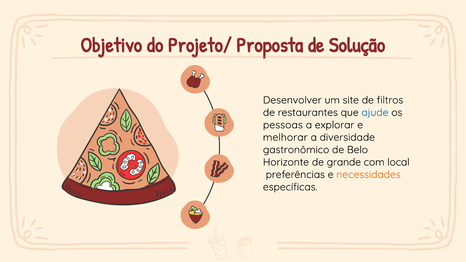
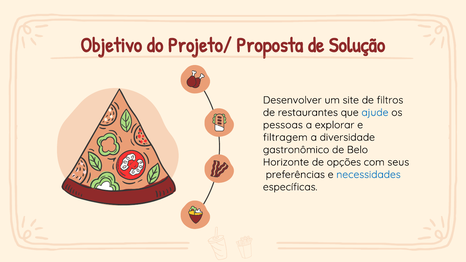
melhorar: melhorar -> filtragem (285, 137)
grande: grande -> opções (344, 162)
local: local -> seus (398, 162)
necessidades colour: orange -> blue (368, 175)
